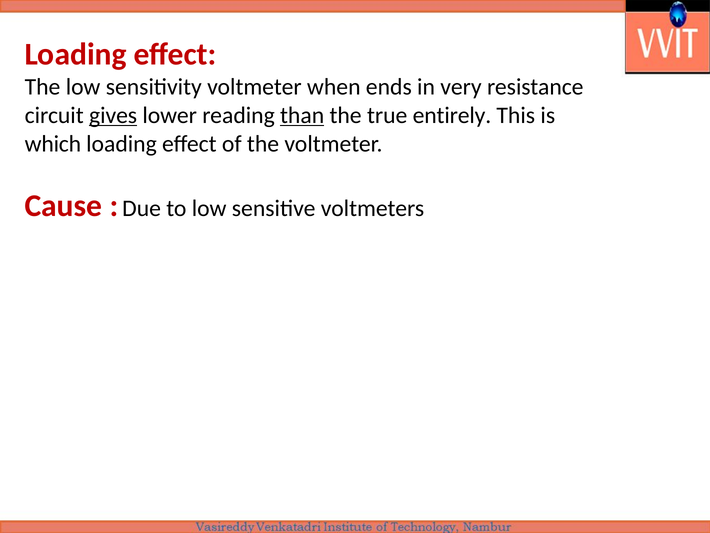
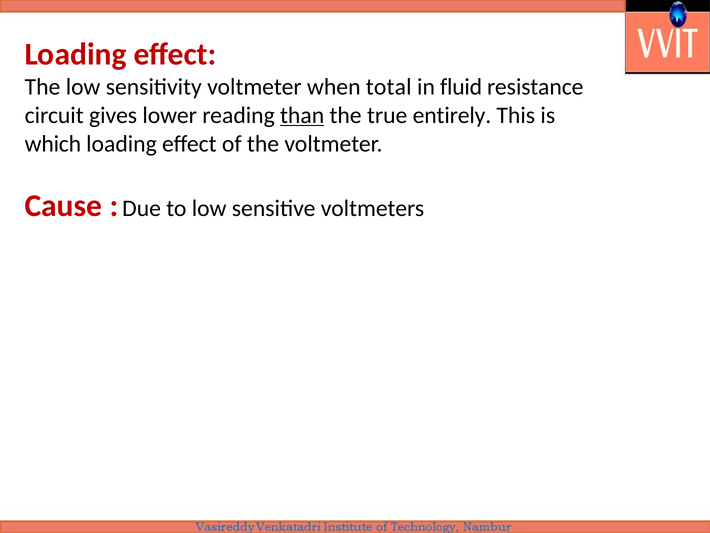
ends: ends -> total (389, 87)
very: very -> fluid (461, 87)
gives underline: present -> none (113, 115)
